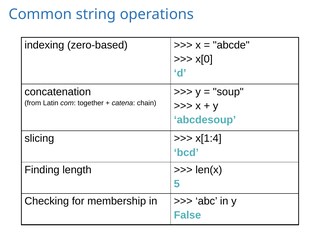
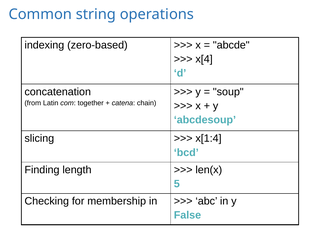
x[0: x[0 -> x[4 (204, 59)
